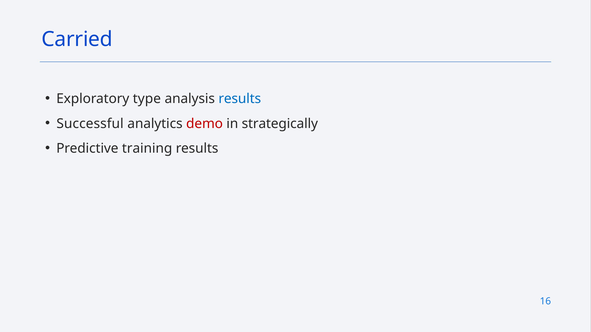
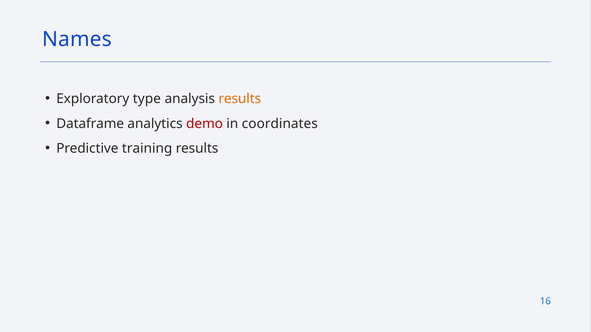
Carried: Carried -> Names (77, 39)
results colour: blue -> orange (240, 99)
Successful: Successful -> Dataframe (90, 124)
strategically: strategically -> coordinates (280, 124)
